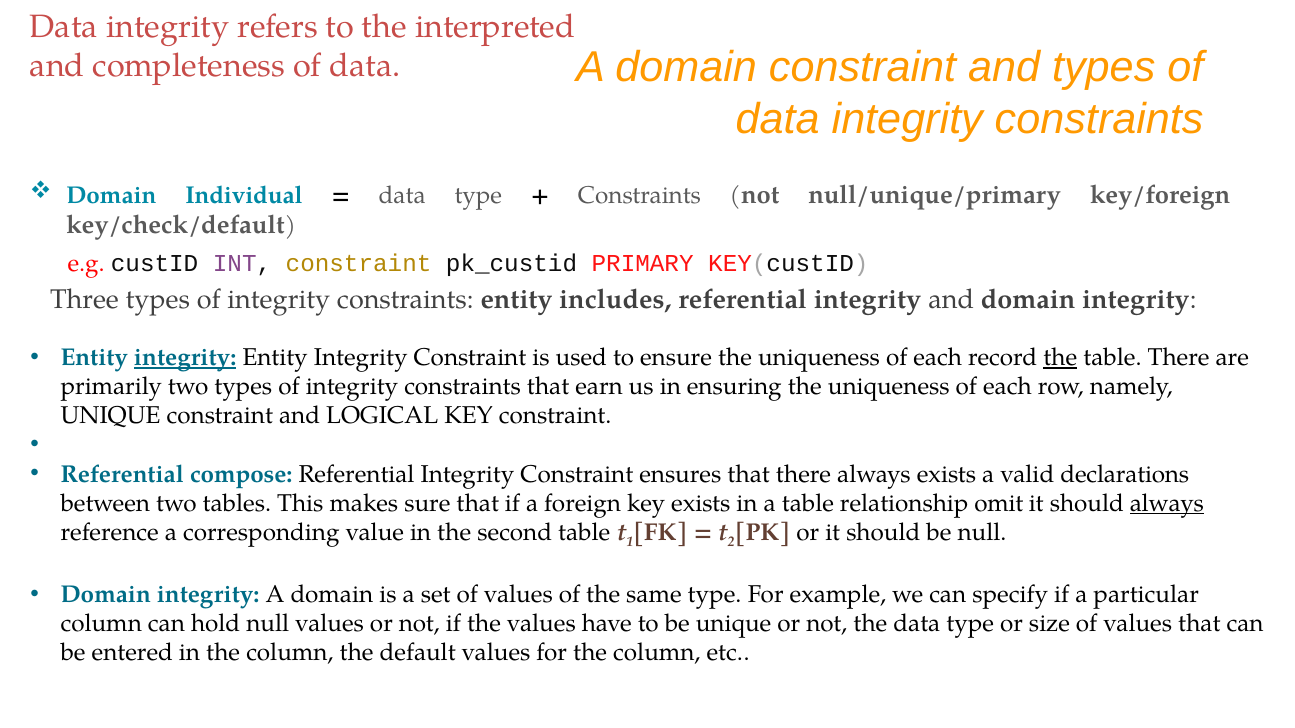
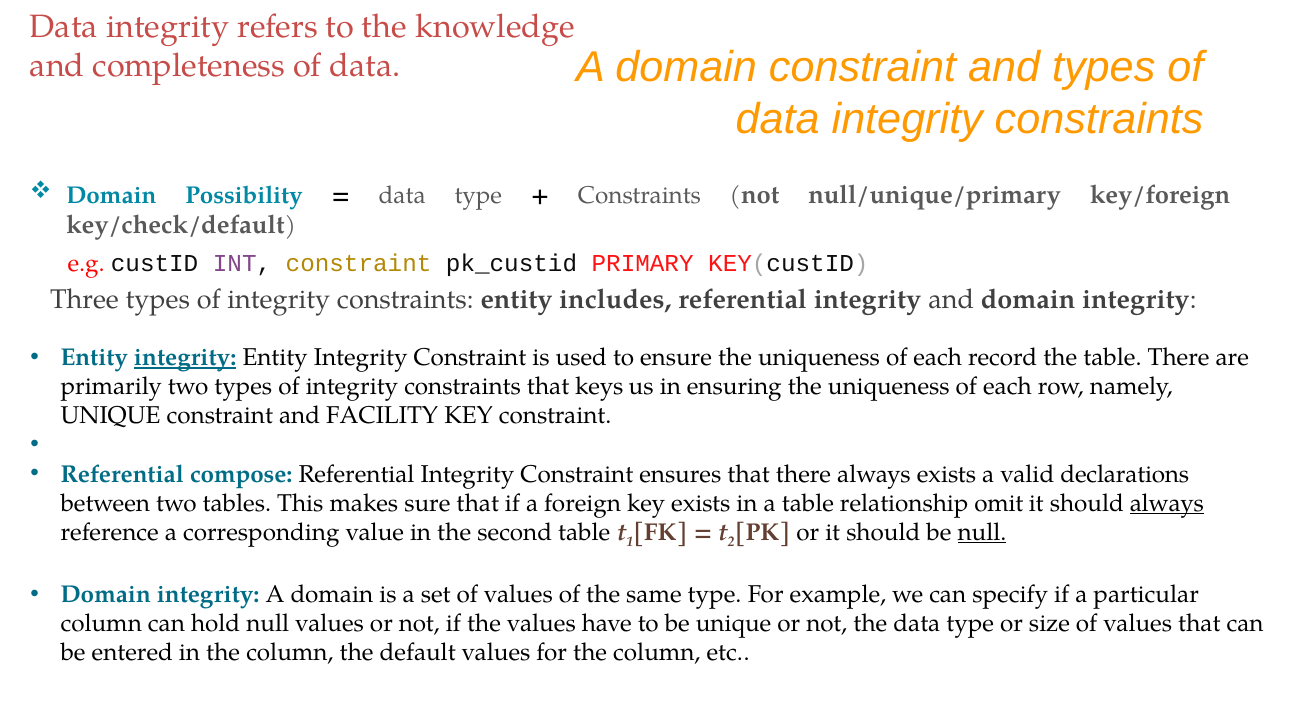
interpreted: interpreted -> knowledge (495, 27)
Individual: Individual -> Possibility (244, 195)
the underline: present -> none (1060, 358)
earn: earn -> keys (599, 387)
LOGICAL: LOGICAL -> FACILITY (382, 416)
null underline: none -> present (982, 533)
